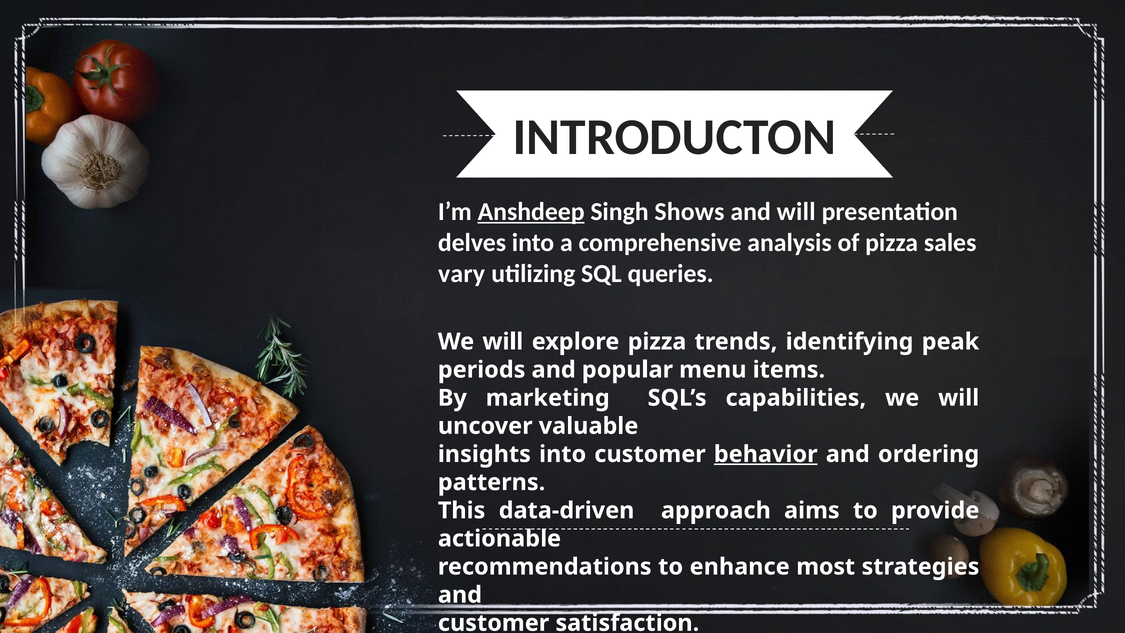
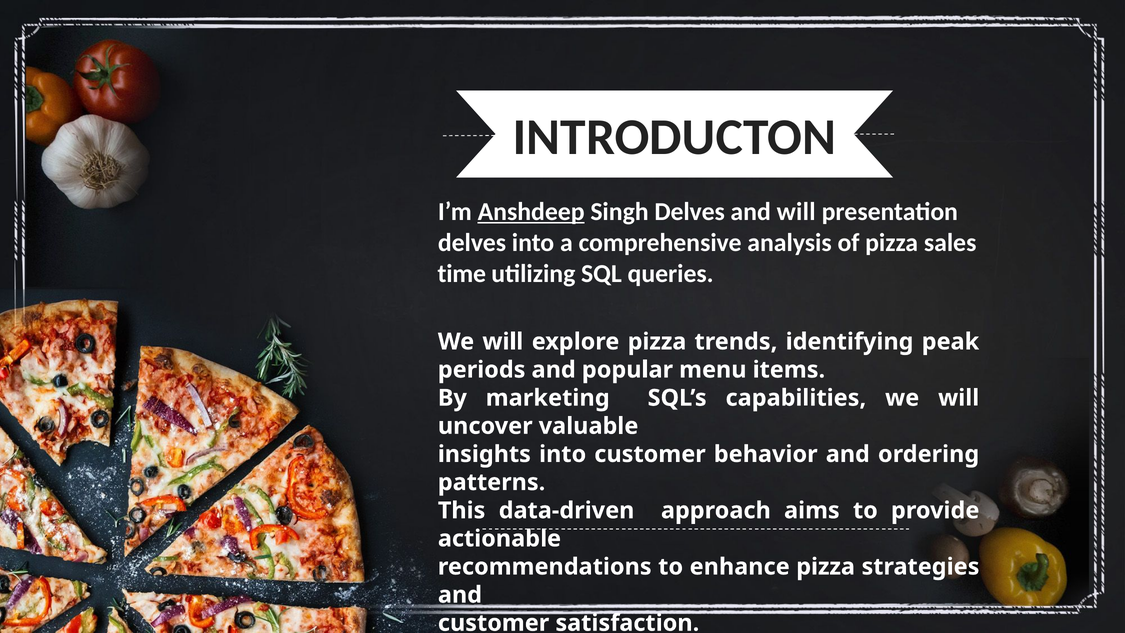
Singh Shows: Shows -> Delves (690, 212)
vary: vary -> time (462, 274)
behavior underline: present -> none (766, 454)
enhance most: most -> pizza (826, 567)
